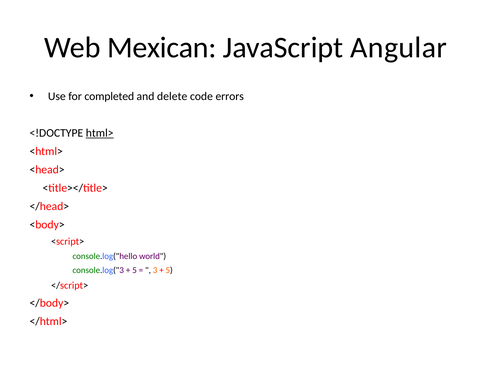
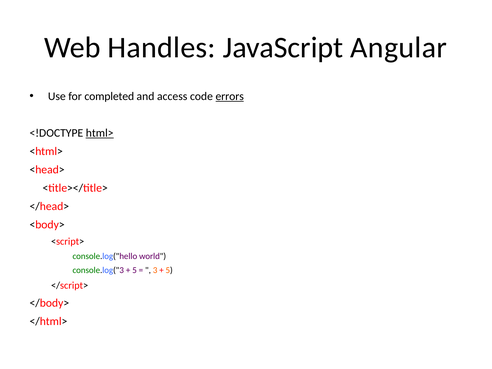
Mexican: Mexican -> Handles (162, 48)
delete: delete -> access (172, 96)
errors underline: none -> present (230, 96)
